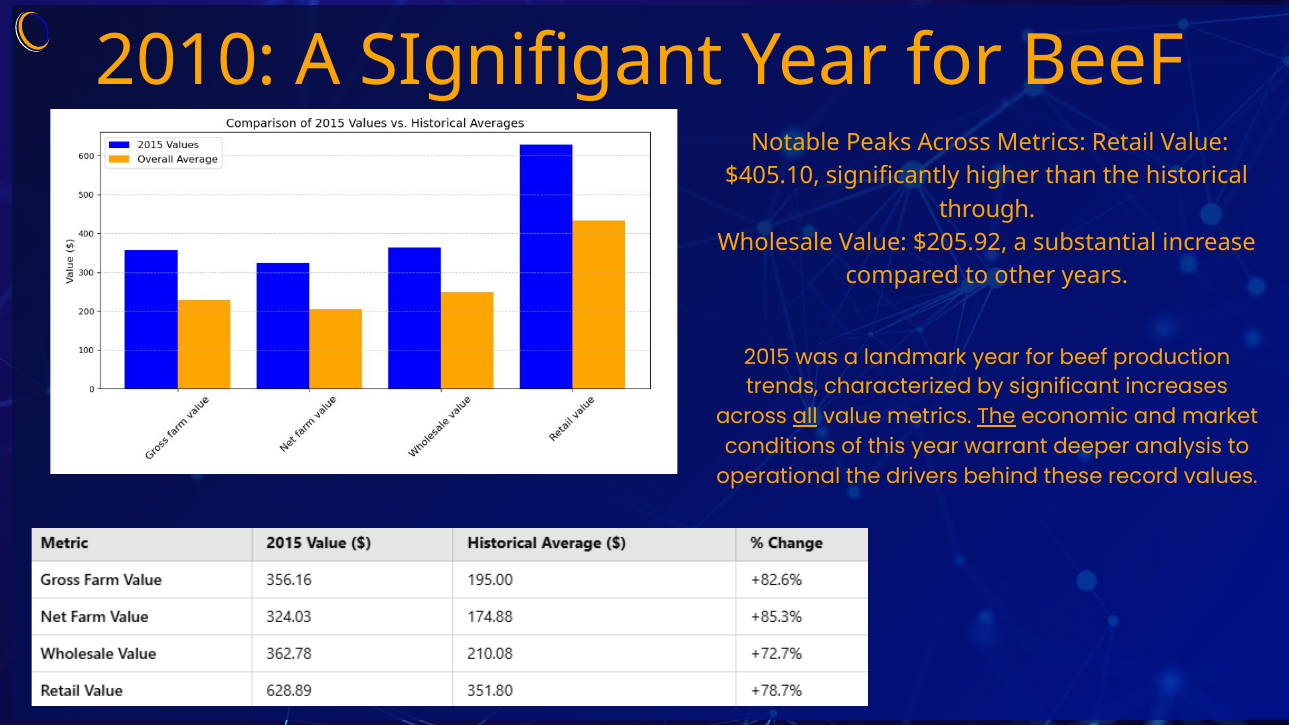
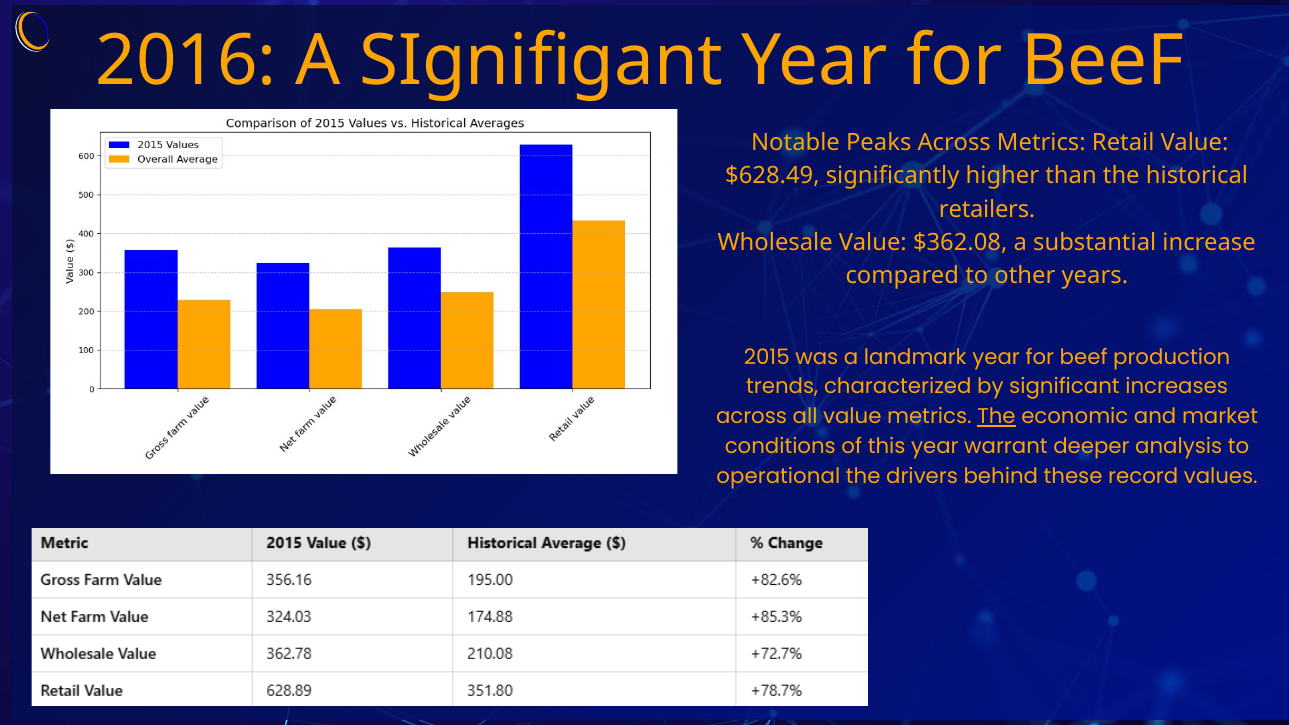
2010: 2010 -> 2016 (186, 61)
$405.10: $405.10 -> $628.49 (772, 176)
through: through -> retailers (987, 209)
$205.92: $205.92 -> $362.08 (960, 243)
all underline: present -> none (805, 417)
